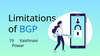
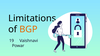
BGP colour: blue -> orange (28, 29)
